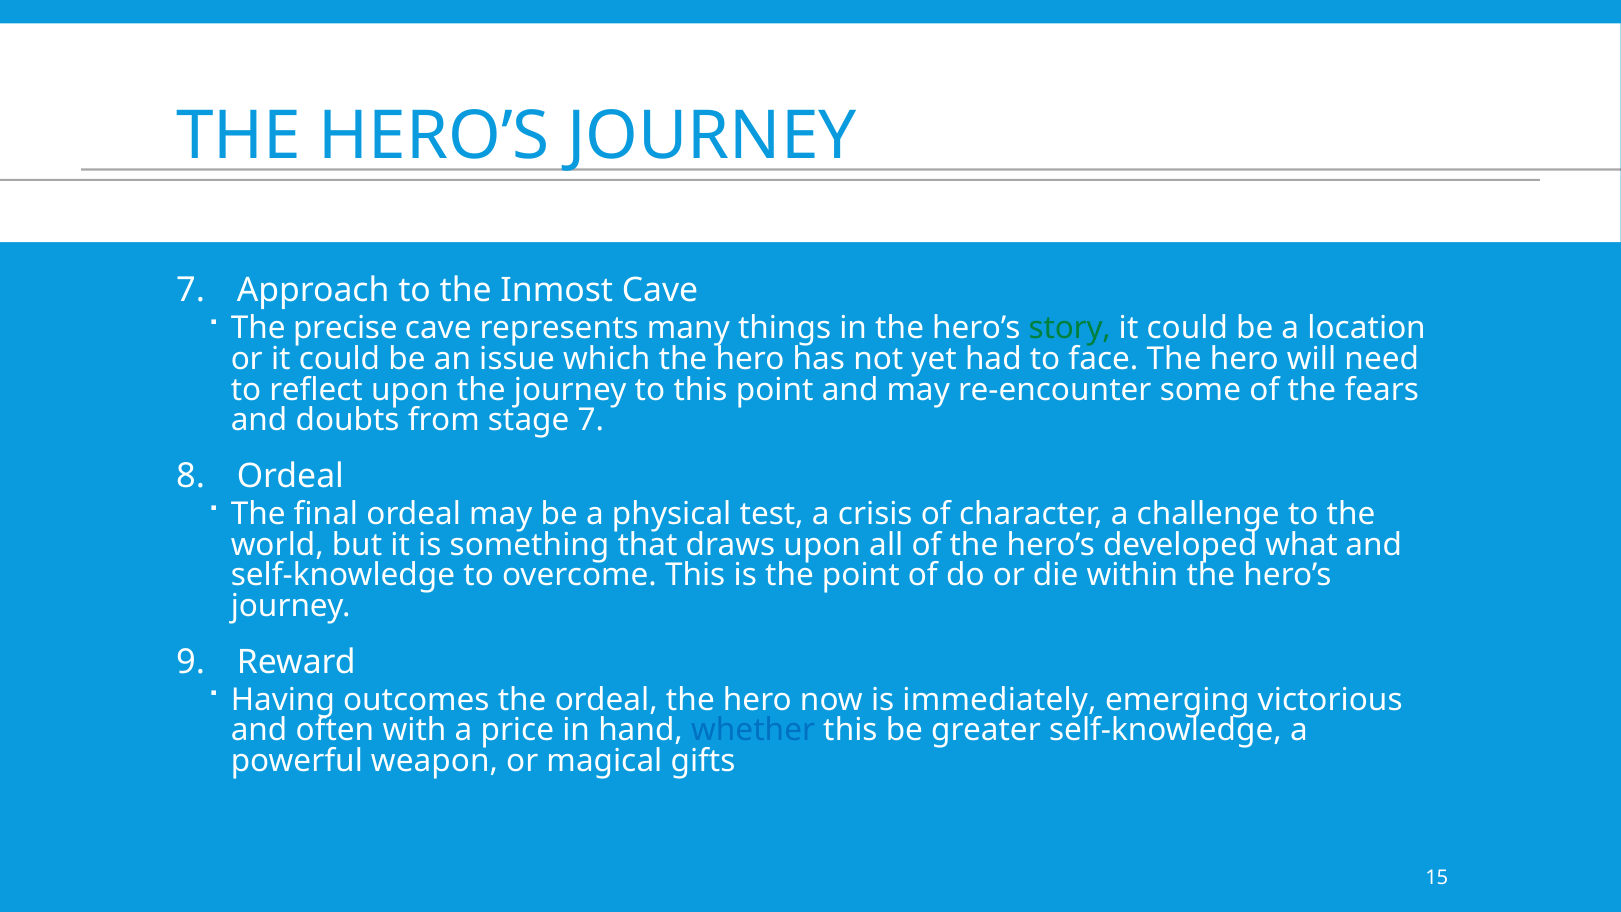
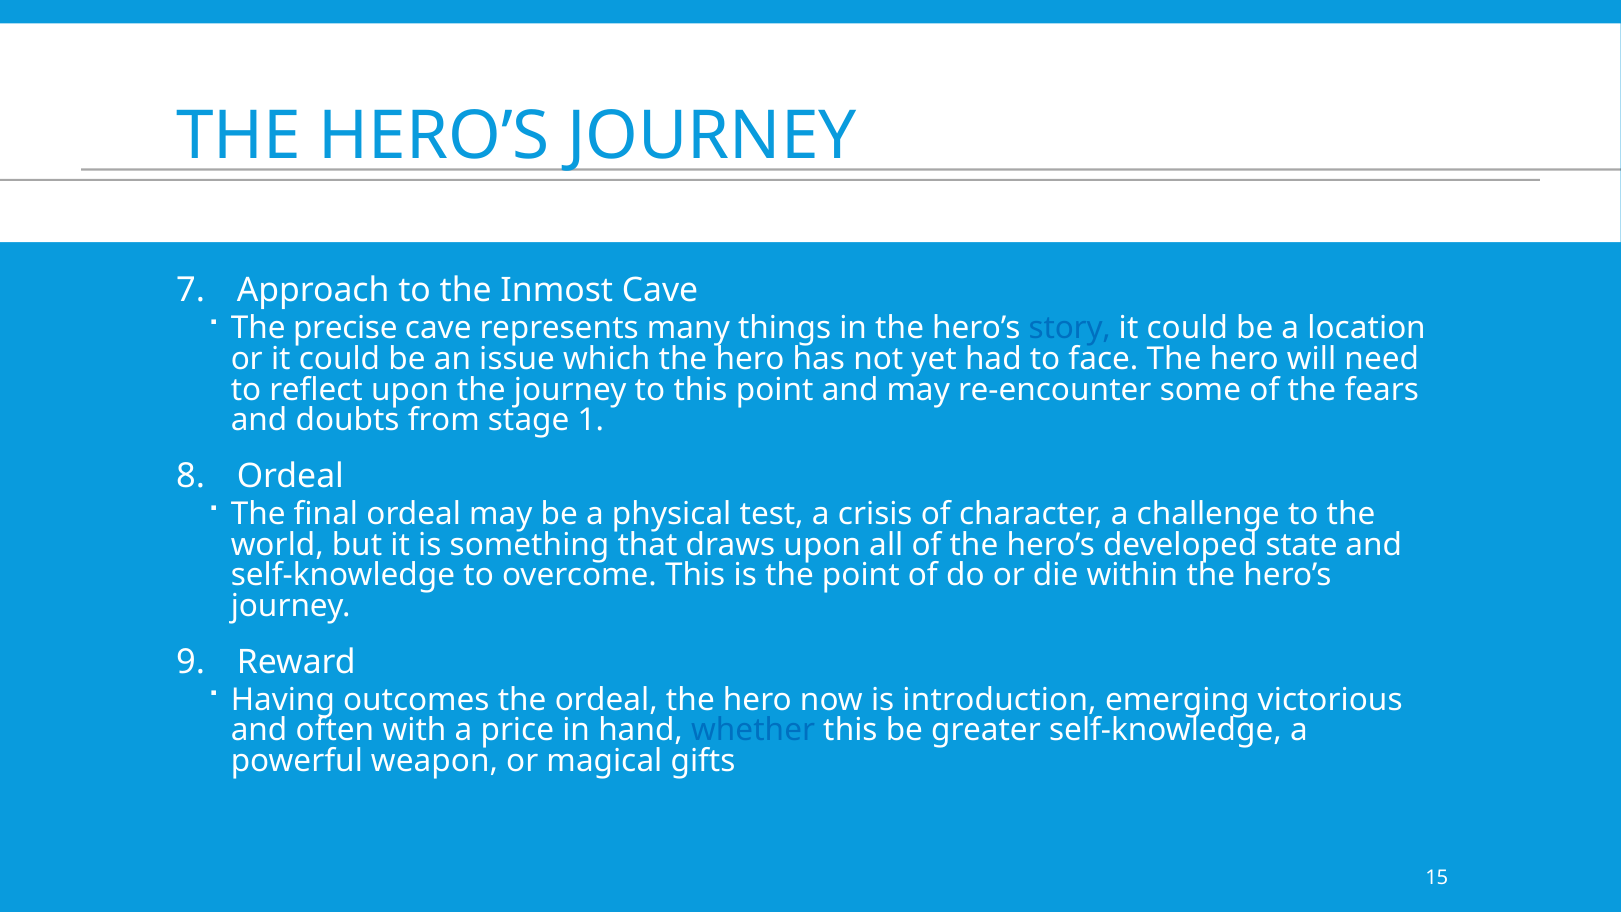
story colour: green -> blue (1070, 328)
stage 7: 7 -> 1 (591, 420)
what: what -> state (1302, 545)
immediately: immediately -> introduction (1000, 700)
